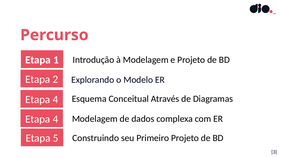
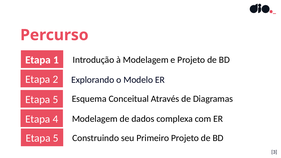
4: 4 -> 5 (55, 100)
